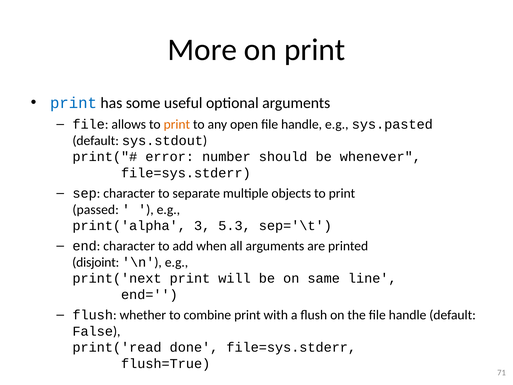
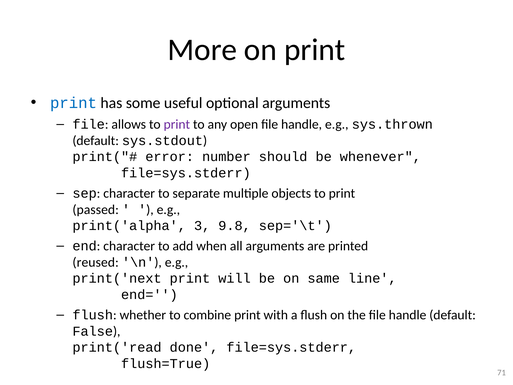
print colour: orange -> purple (177, 124)
sys.pasted: sys.pasted -> sys.thrown (392, 124)
5.3: 5.3 -> 9.8 (235, 226)
disjoint: disjoint -> reused (96, 262)
